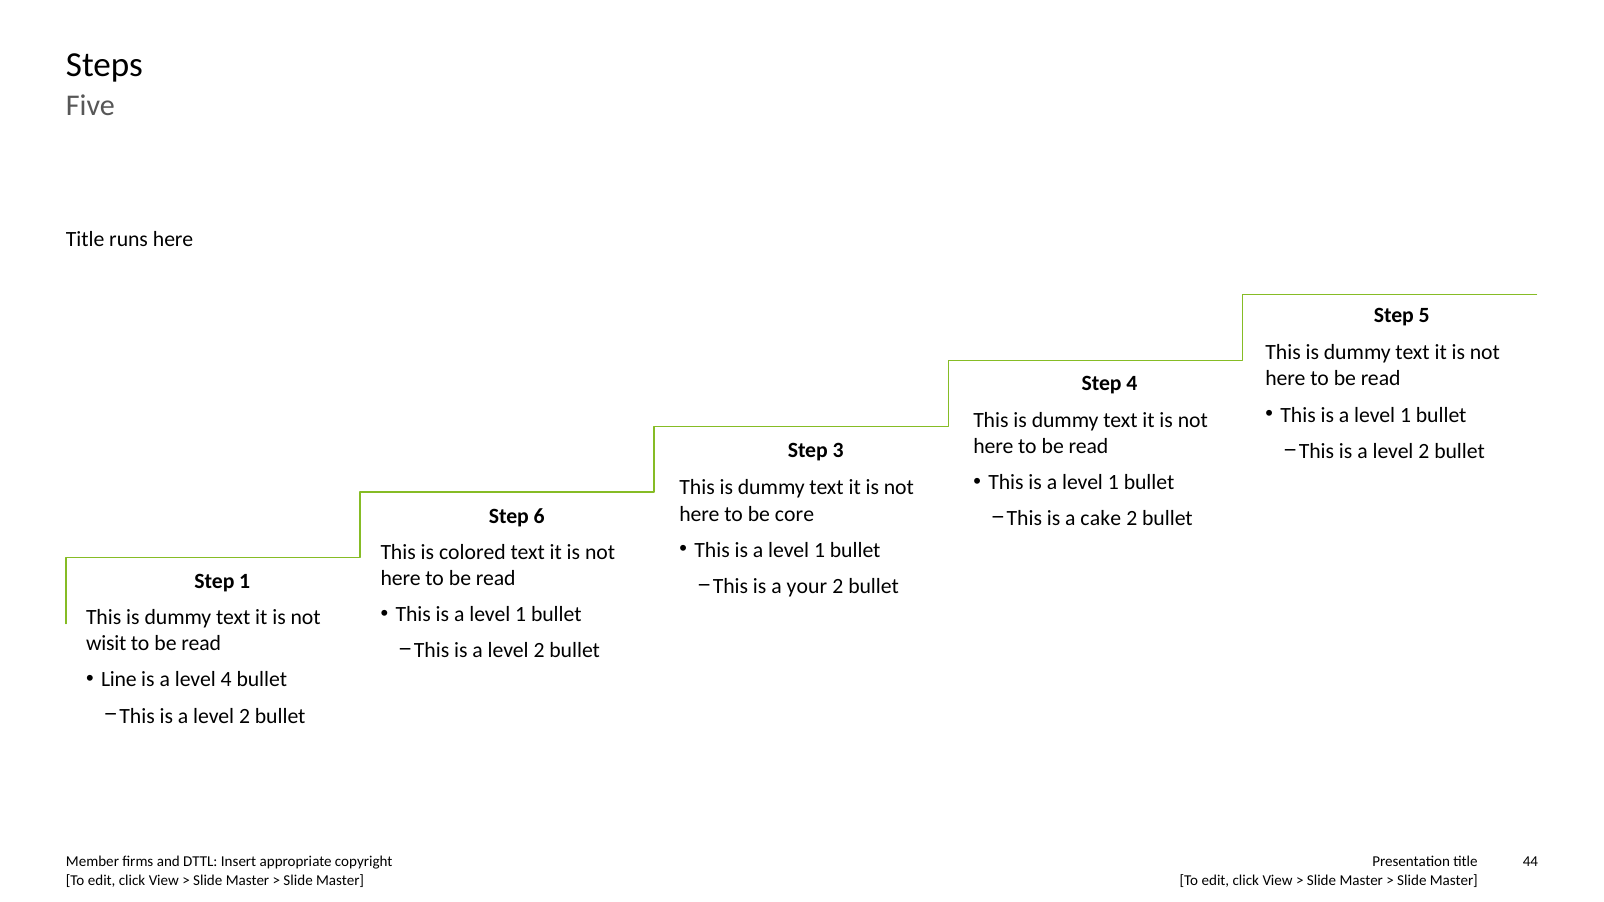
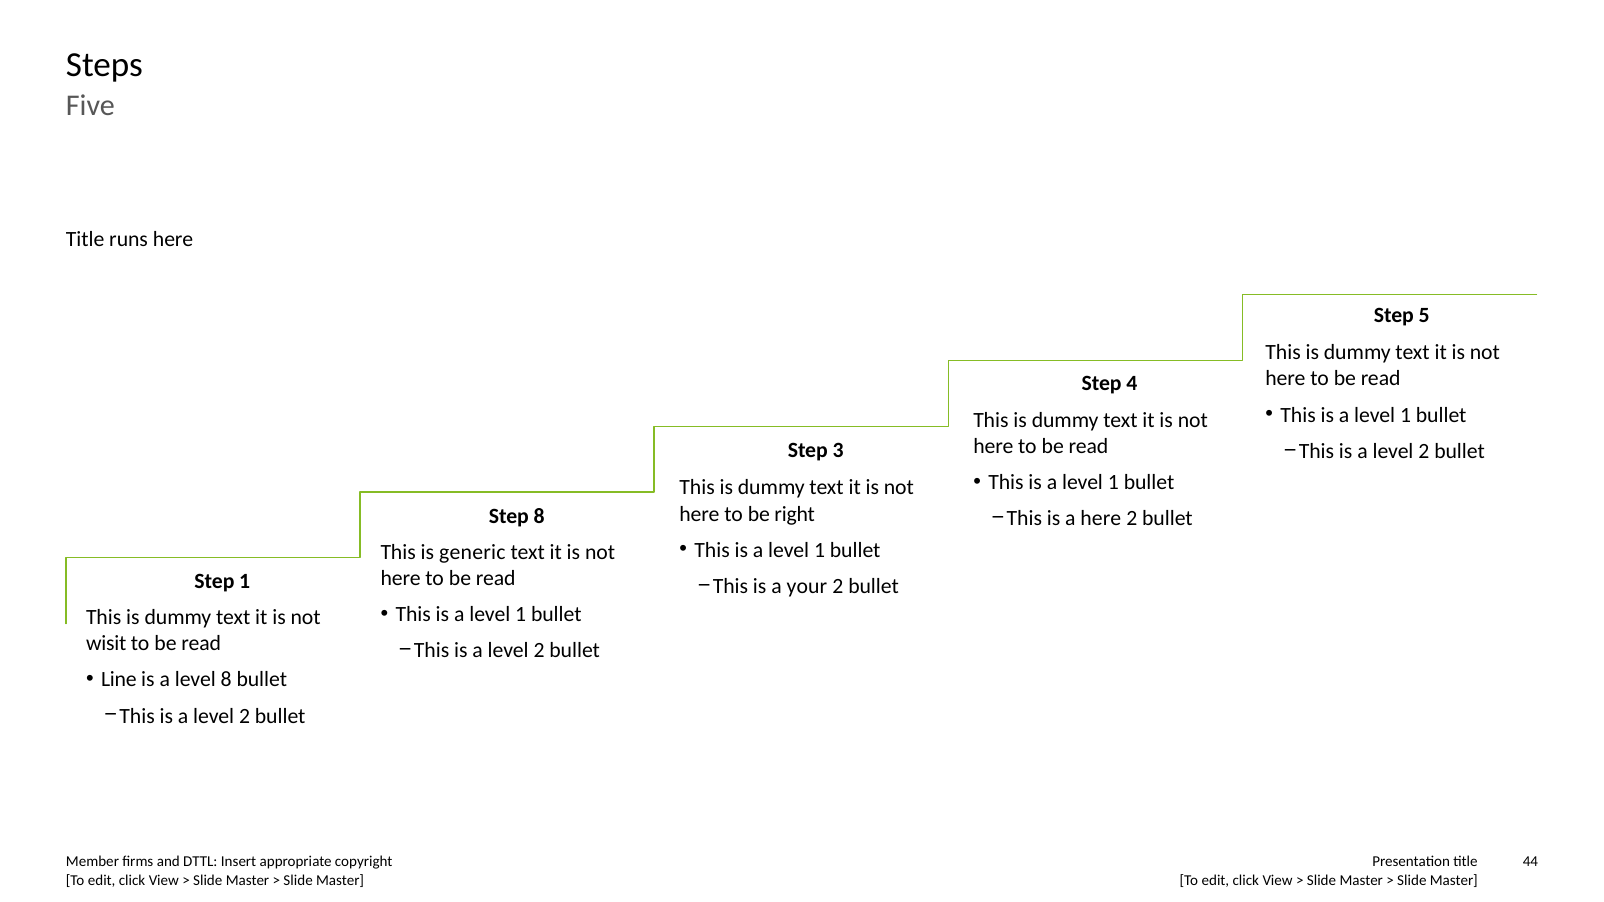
core: core -> right (795, 514)
Step 6: 6 -> 8 (539, 516)
a cake: cake -> here (1101, 519)
colored: colored -> generic (472, 552)
level 4: 4 -> 8 (226, 680)
